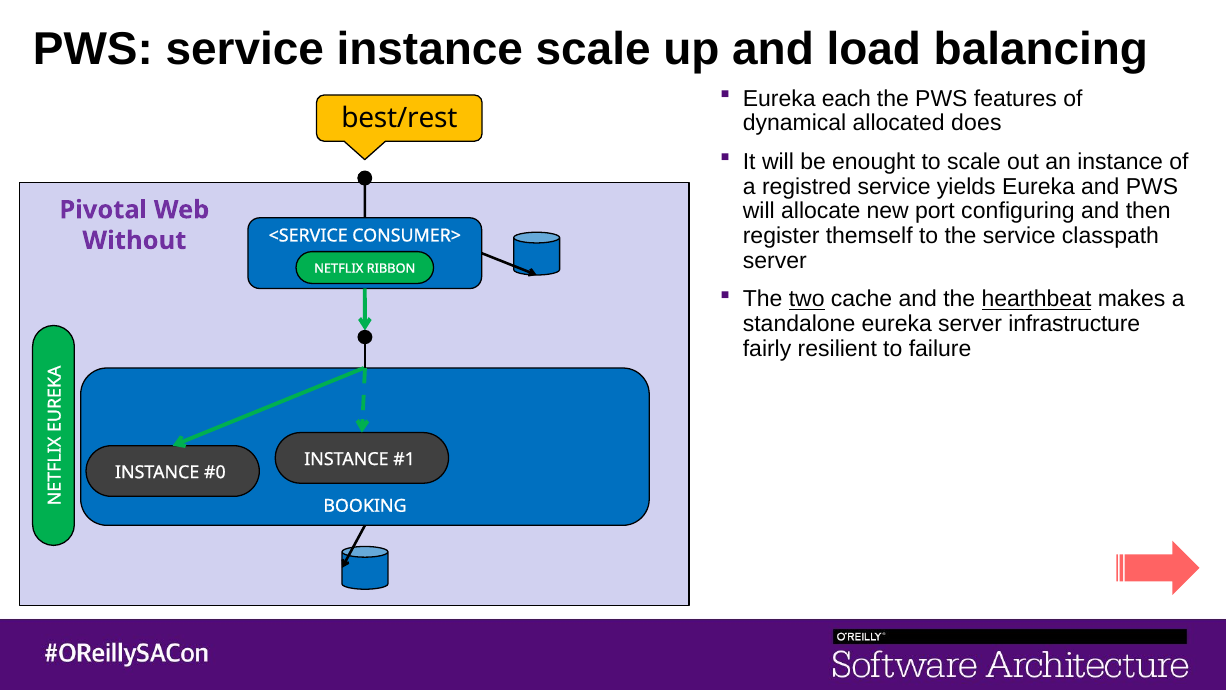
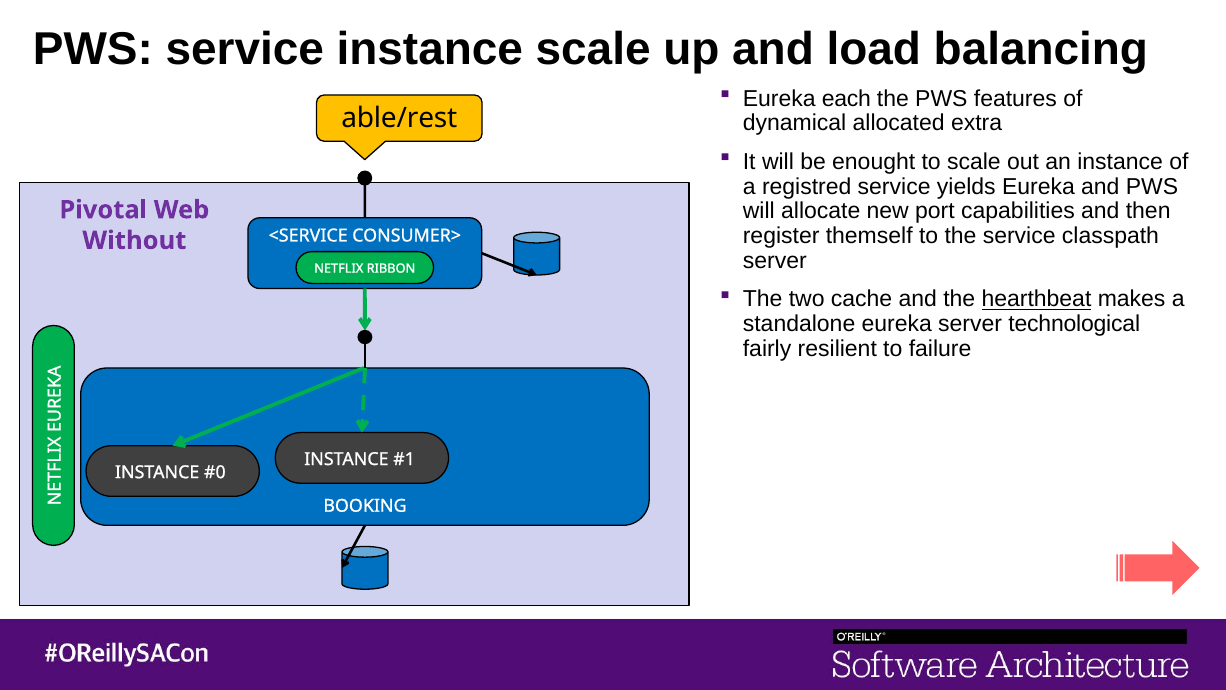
best/rest: best/rest -> able/rest (399, 118)
does: does -> extra (977, 123)
configuring: configuring -> capabilities (1018, 211)
two underline: present -> none (807, 299)
infrastructure: infrastructure -> technological (1074, 324)
